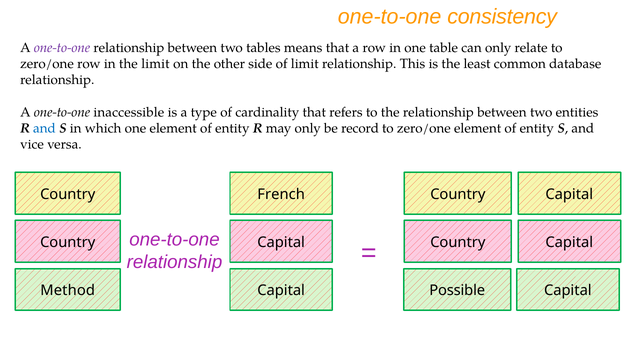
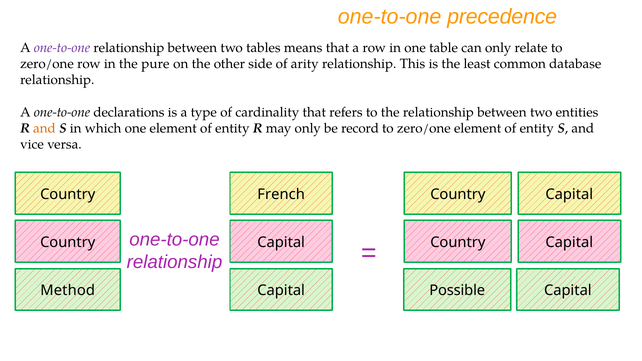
consistency: consistency -> precedence (502, 17)
the limit: limit -> pure (155, 64)
of limit: limit -> arity (305, 64)
inaccessible: inaccessible -> declarations (129, 112)
and colour: blue -> orange (44, 128)
